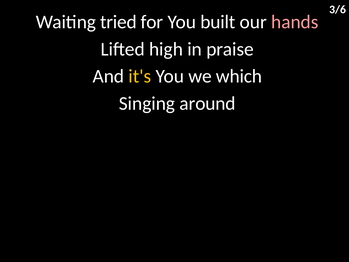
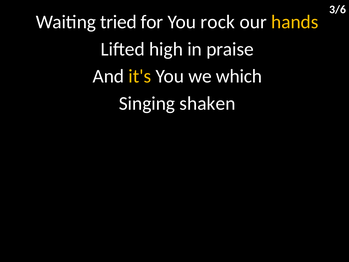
built: built -> rock (218, 22)
hands colour: pink -> yellow (295, 22)
around: around -> shaken (207, 103)
